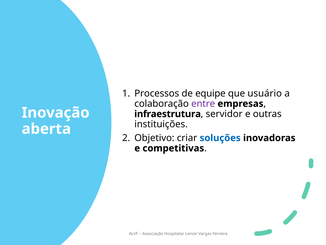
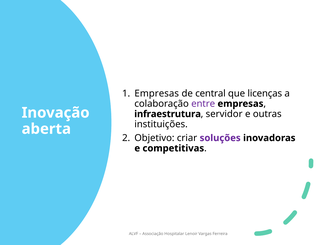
Processos: Processos -> Empresas (157, 93)
equipe: equipe -> central (210, 93)
usuário: usuário -> licenças (265, 93)
soluções colour: blue -> purple (220, 138)
